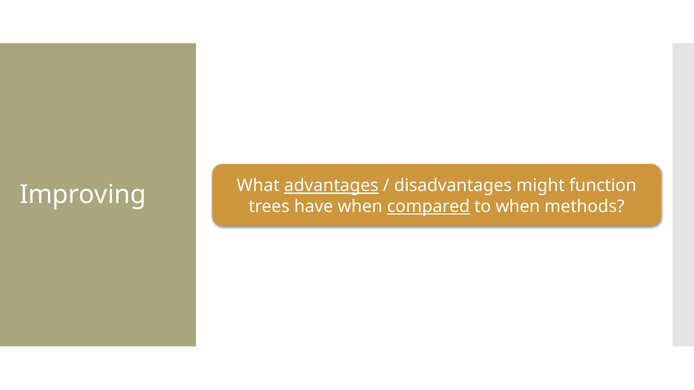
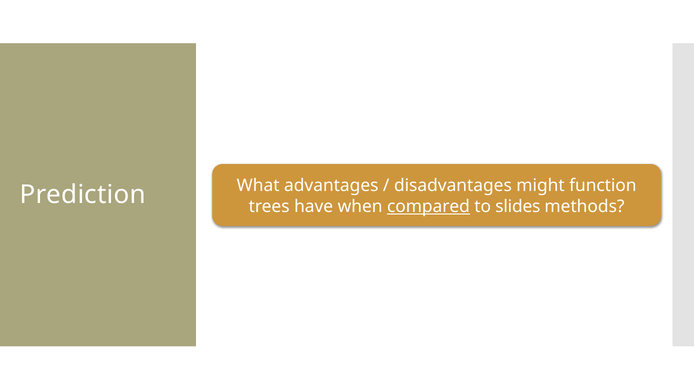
Improving: Improving -> Prediction (83, 195)
advantages underline: present -> none (331, 186)
to when: when -> slides (518, 207)
